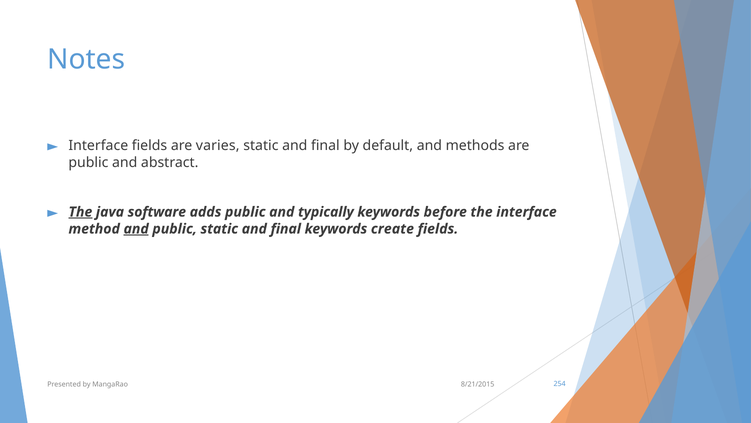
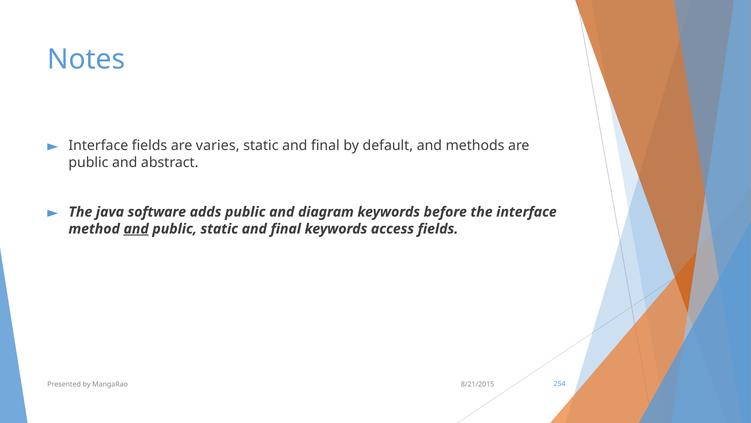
The underline: present -> none (80, 212)
typically: typically -> diagram (326, 212)
create: create -> access (392, 229)
